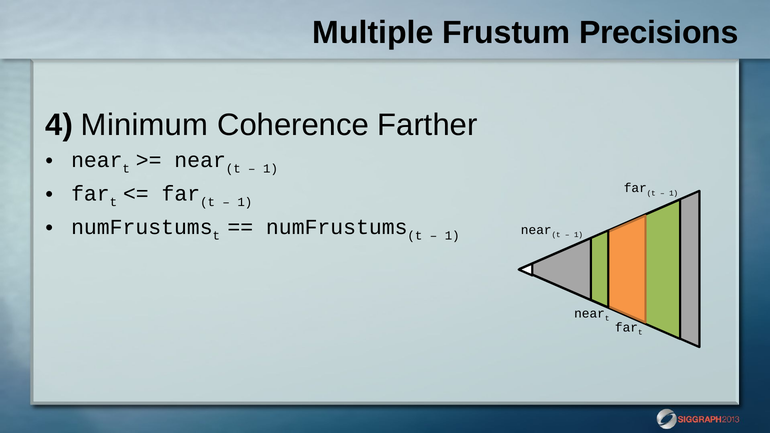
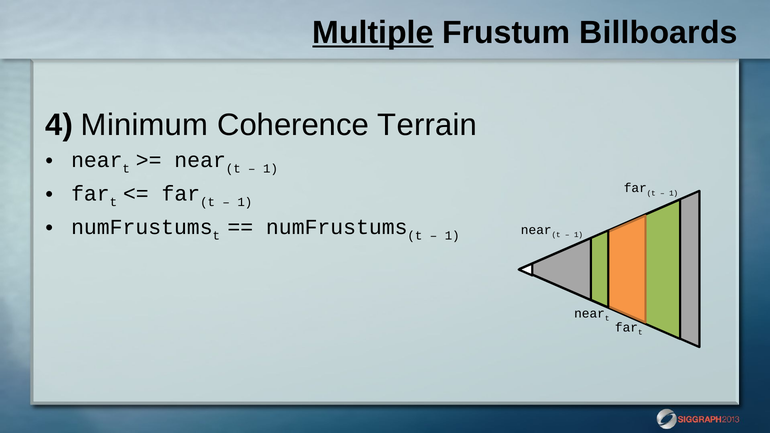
Multiple underline: none -> present (373, 33)
Precisions: Precisions -> Billboards (659, 33)
Farther: Farther -> Terrain (427, 125)
